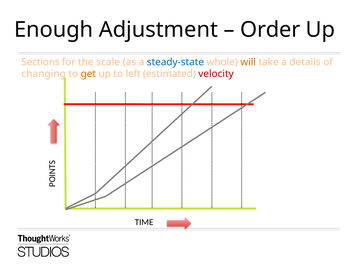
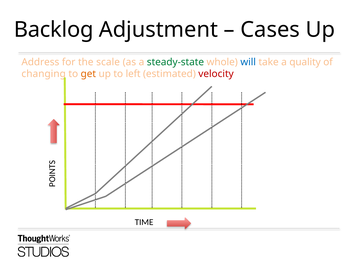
Enough: Enough -> Backlog (54, 30)
Order: Order -> Cases (270, 30)
Sections: Sections -> Address (40, 62)
steady-state colour: blue -> green (175, 62)
will colour: orange -> blue (248, 62)
details: details -> quality (305, 62)
